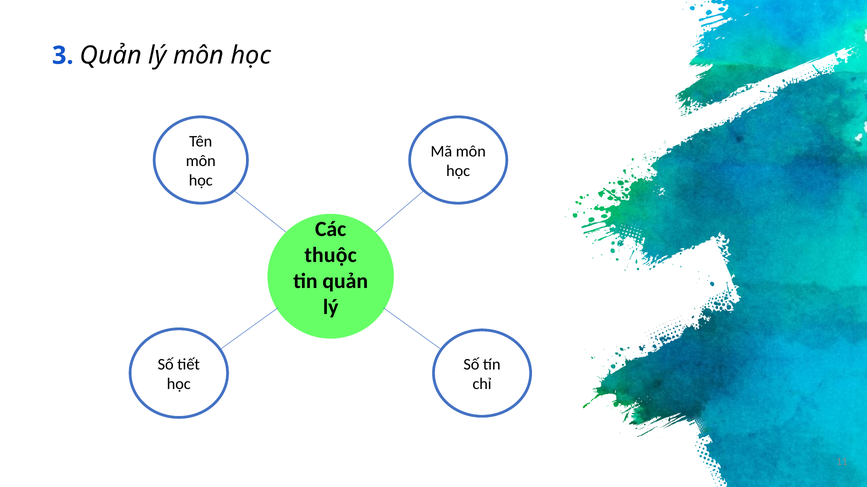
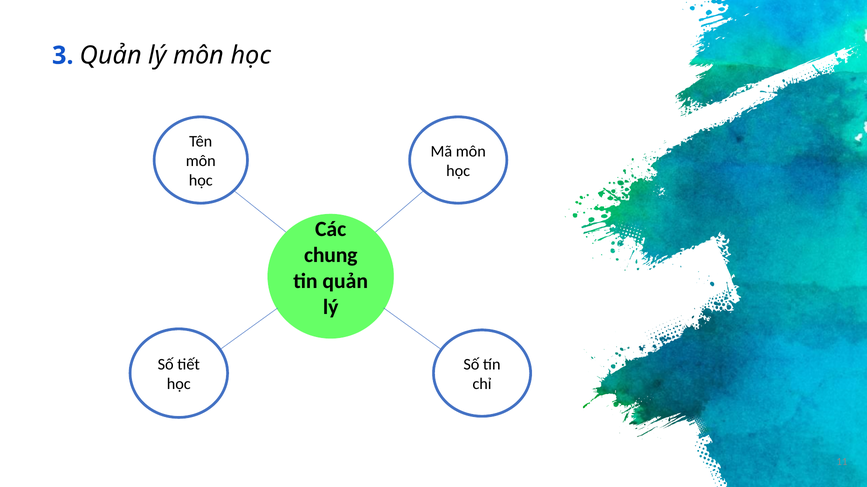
thuộc: thuộc -> chung (331, 255)
